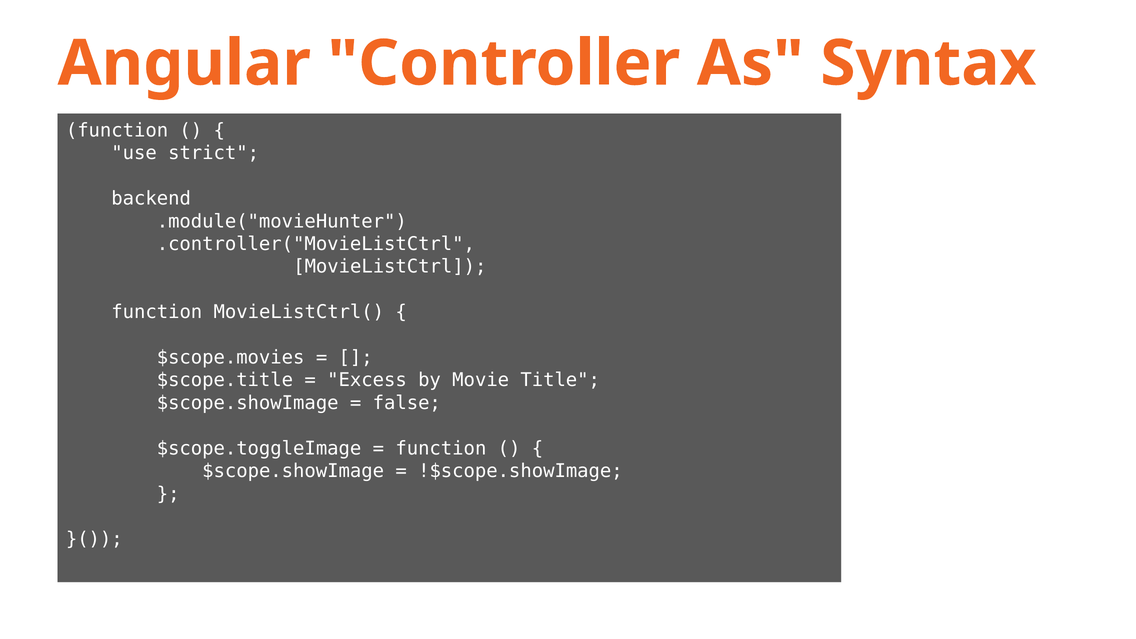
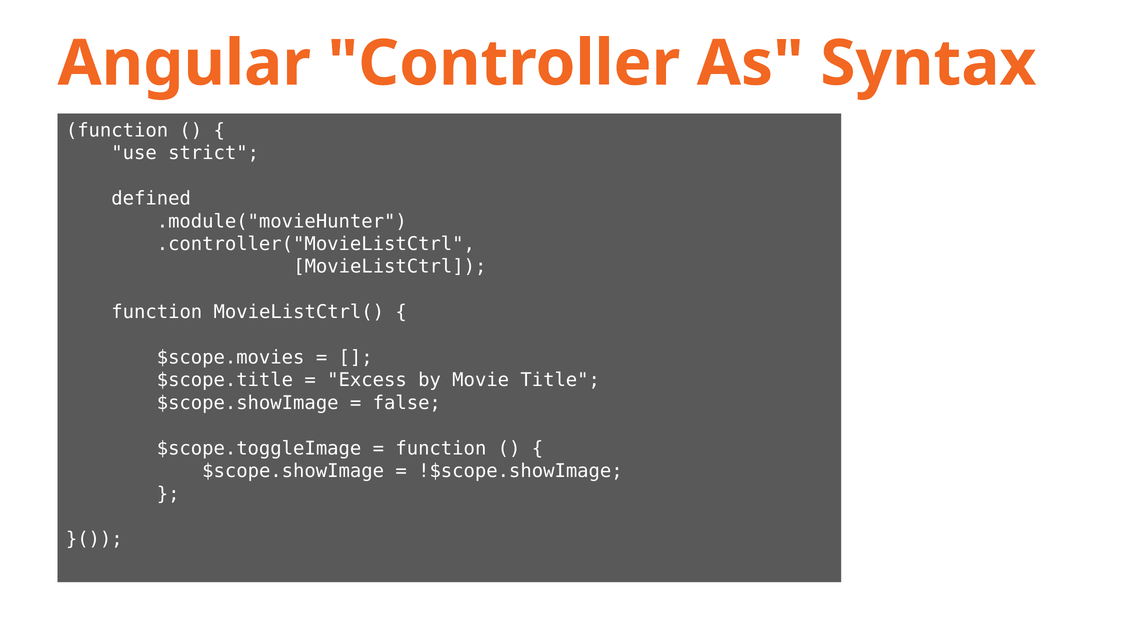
backend: backend -> defined (151, 199)
